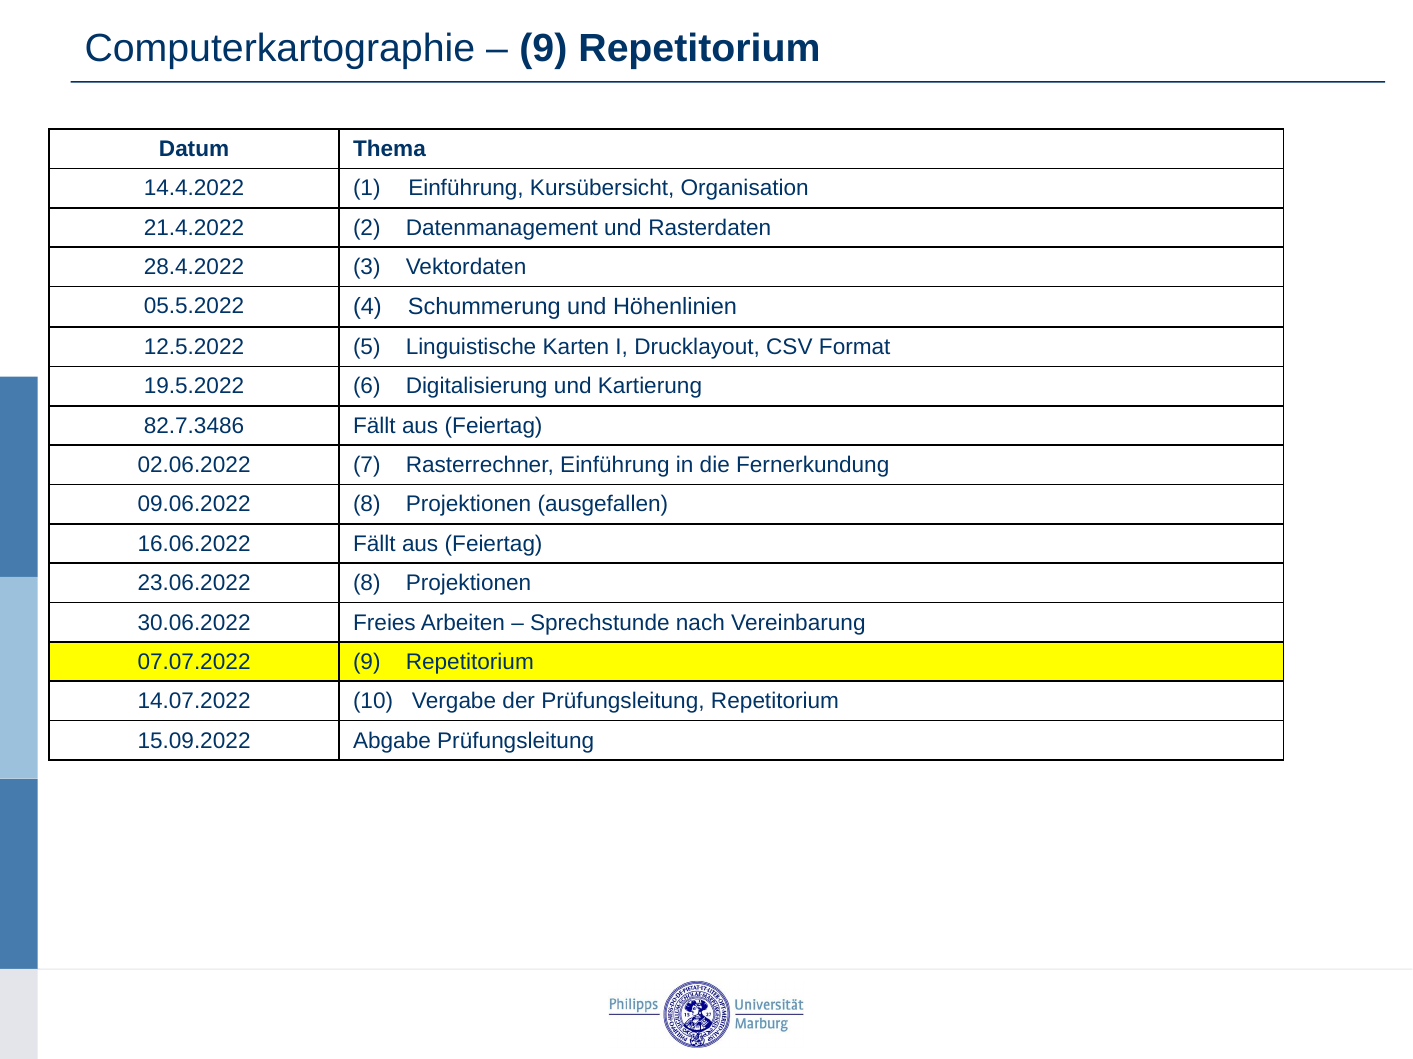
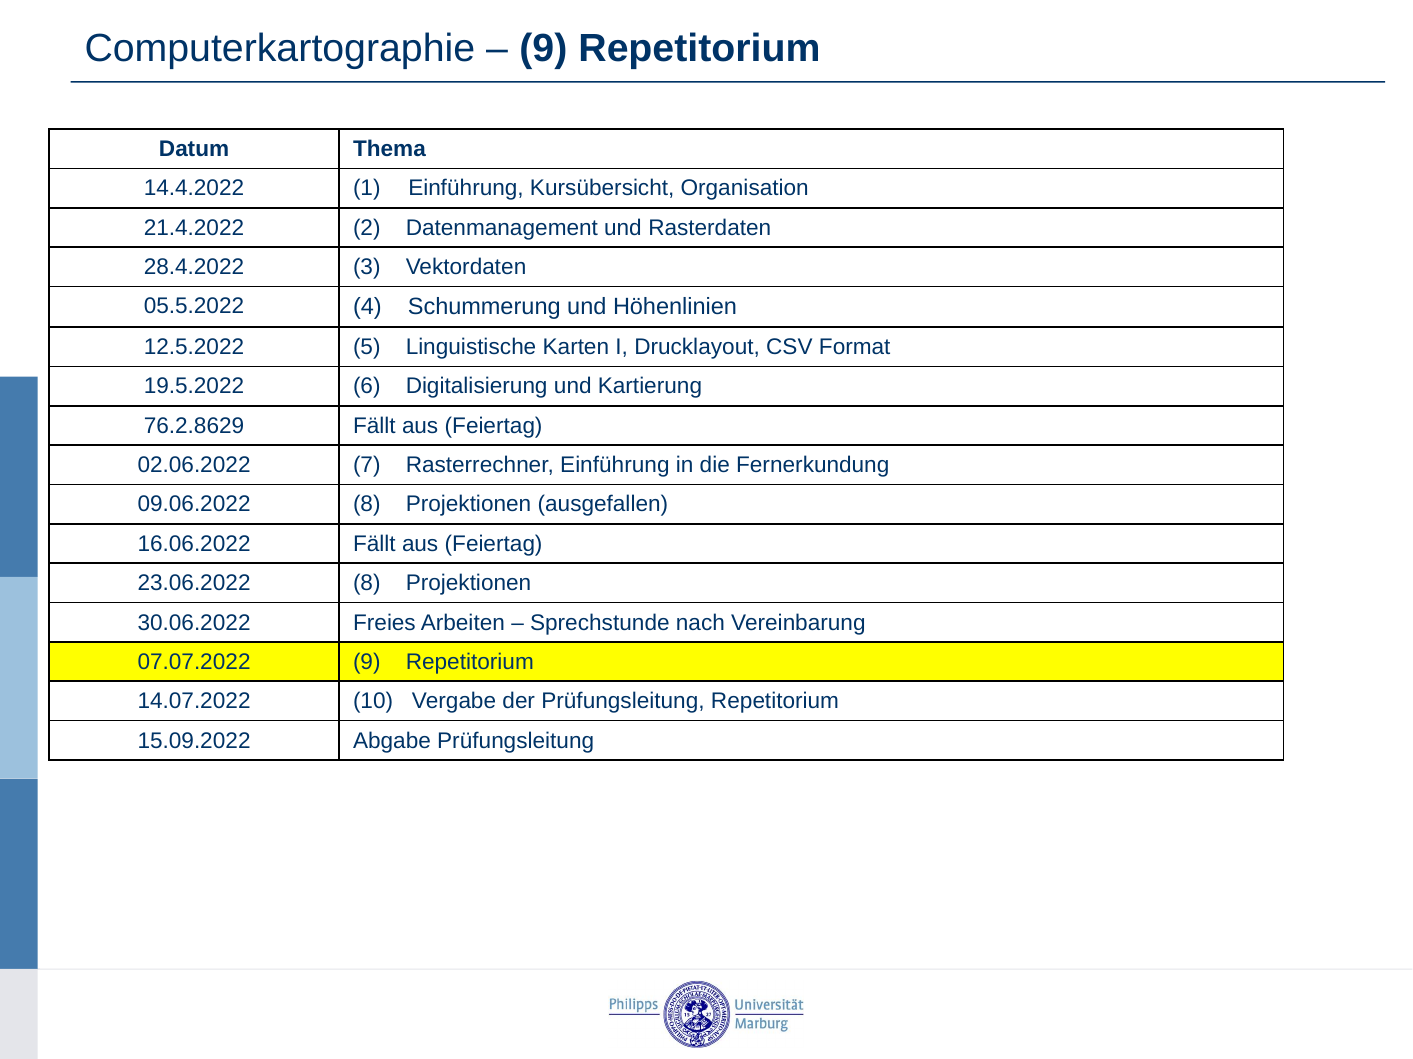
82.7.3486: 82.7.3486 -> 76.2.8629 (194, 426)
